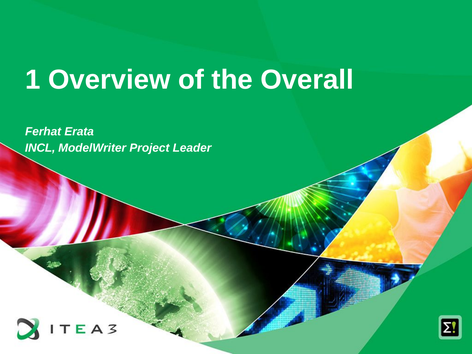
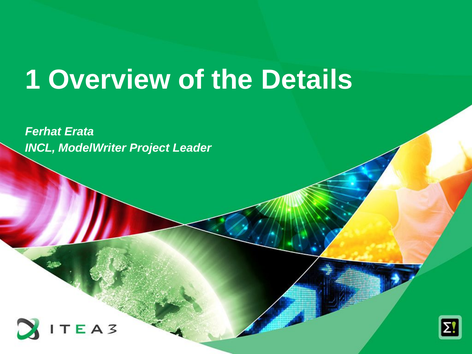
Overall: Overall -> Details (307, 80)
